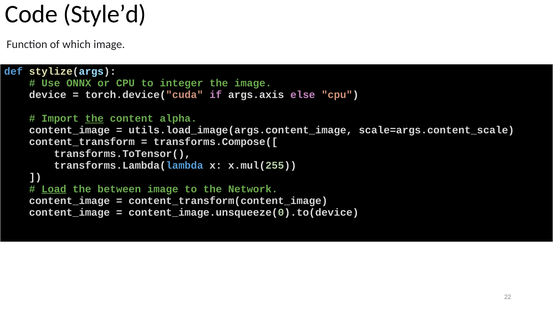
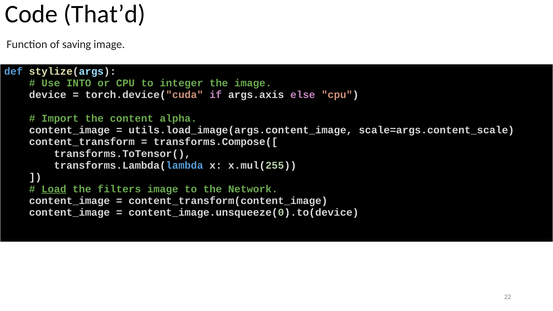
Style’d: Style’d -> That’d (105, 14)
which: which -> saving (77, 44)
ONNX: ONNX -> INTO (79, 83)
the underline: present -> none (94, 118)
between: between -> filters (119, 189)
